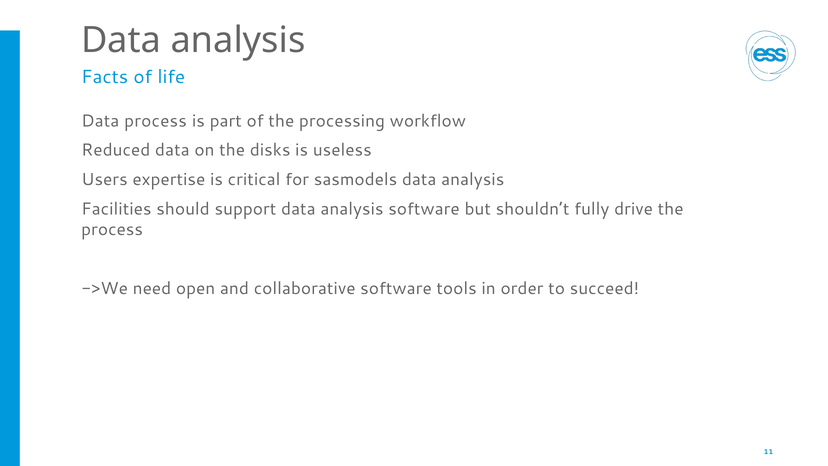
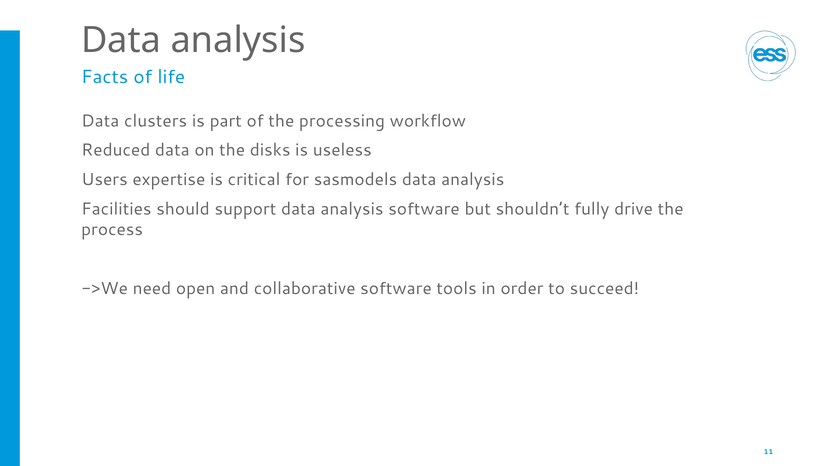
Data process: process -> clusters (156, 121)
